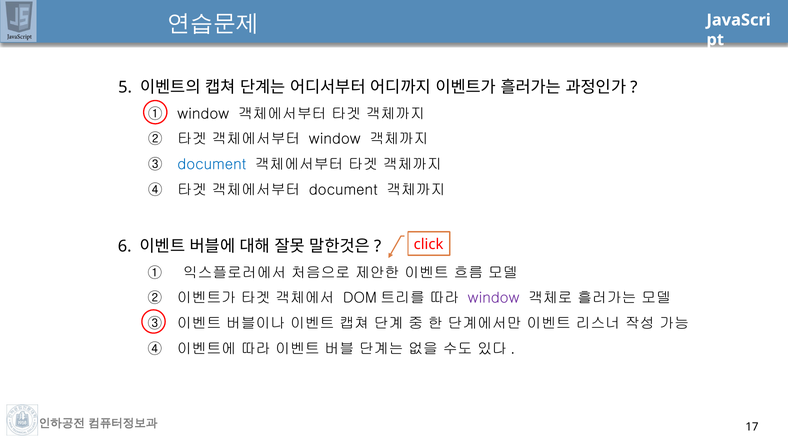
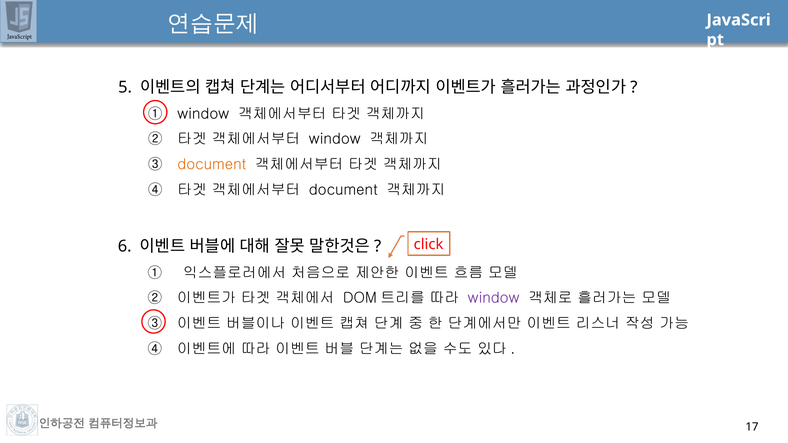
document colour: blue -> orange (212, 165)
